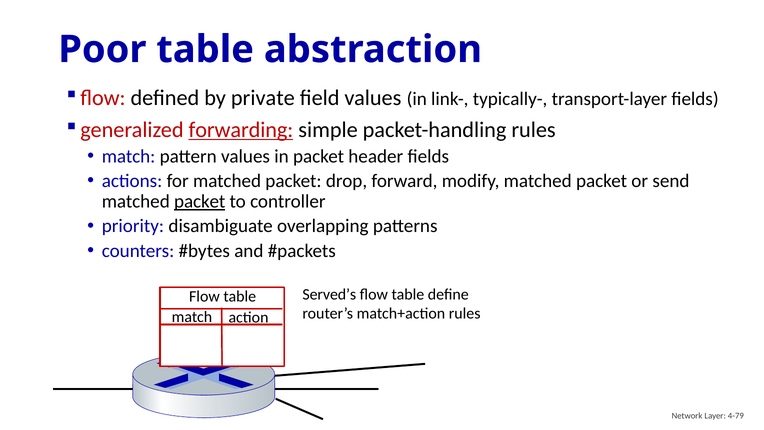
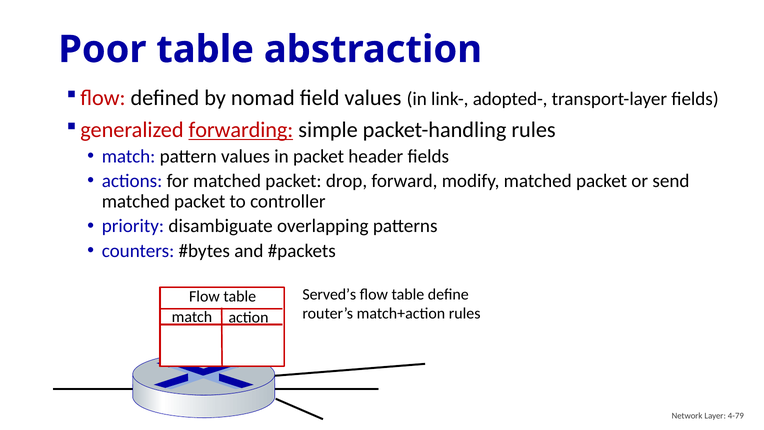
private: private -> nomad (263, 98)
typically-: typically- -> adopted- (510, 99)
packet underline: present -> none (200, 201)
